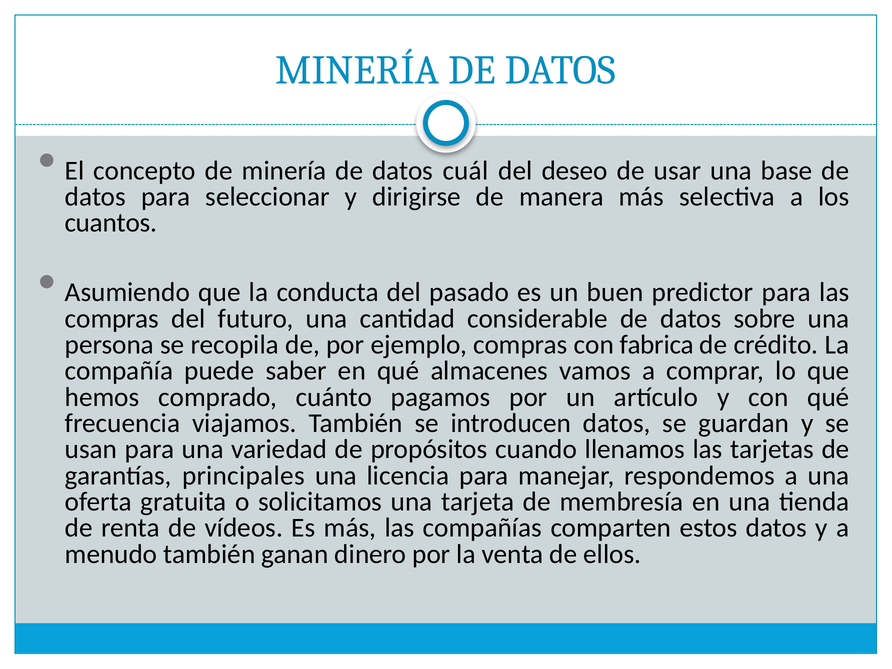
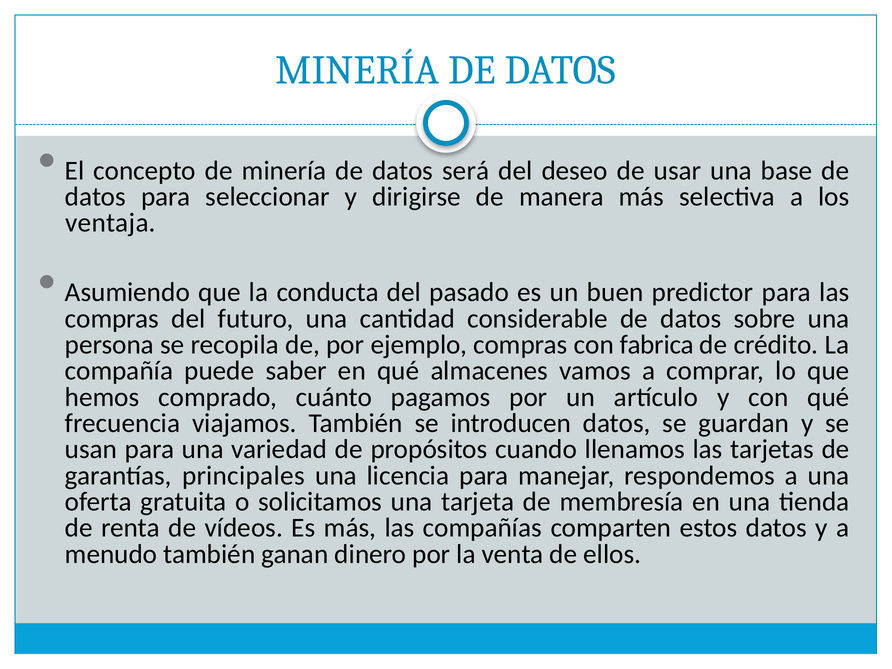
cuál: cuál -> será (466, 171)
cuantos: cuantos -> ventaja (110, 223)
